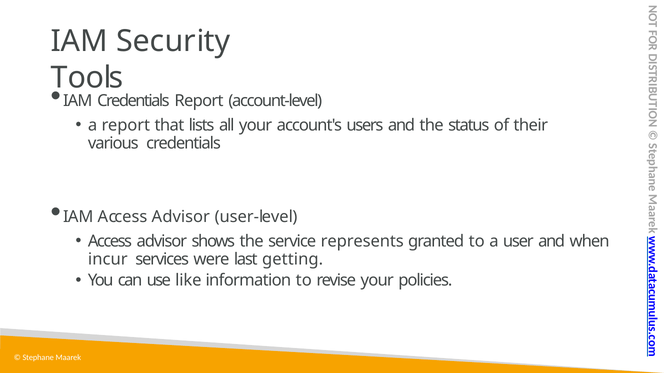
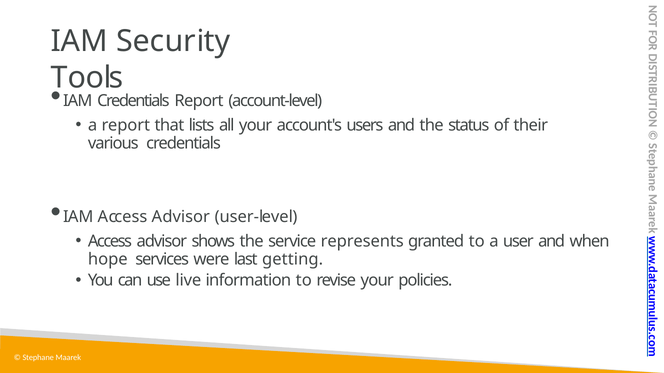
incur: incur -> hope (108, 260)
like: like -> live (188, 281)
